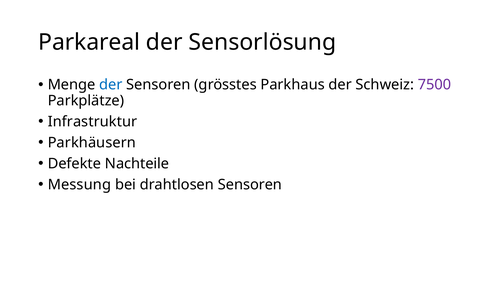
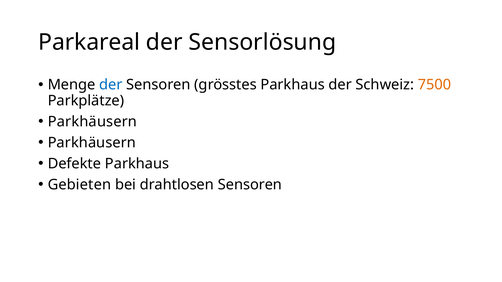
7500 colour: purple -> orange (435, 85)
Infrastruktur: Infrastruktur -> Parkhäusern (92, 122)
Defekte Nachteile: Nachteile -> Parkhaus (137, 164)
Messung: Messung -> Gebieten (79, 185)
